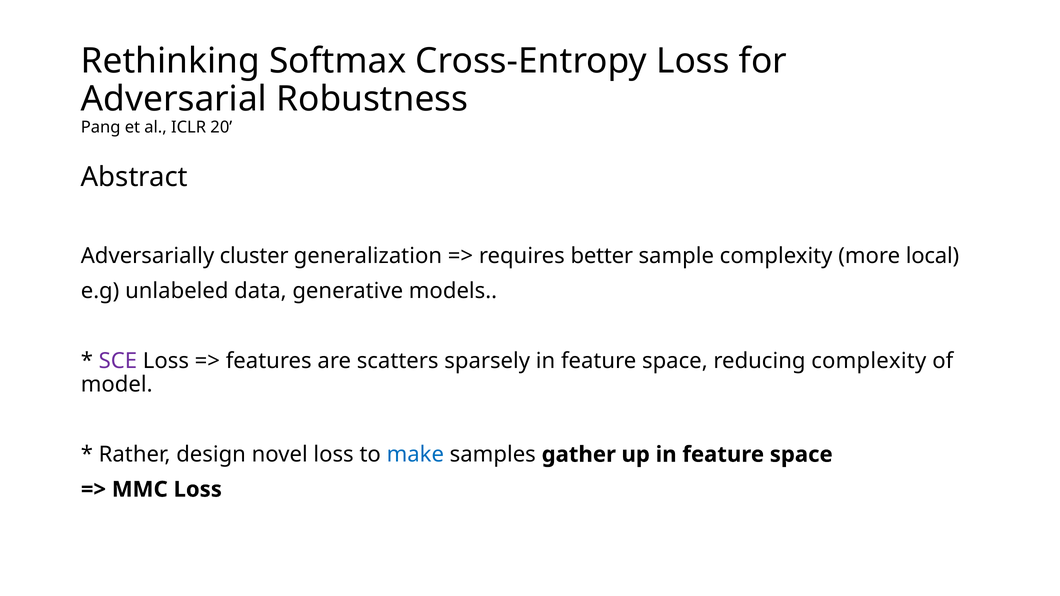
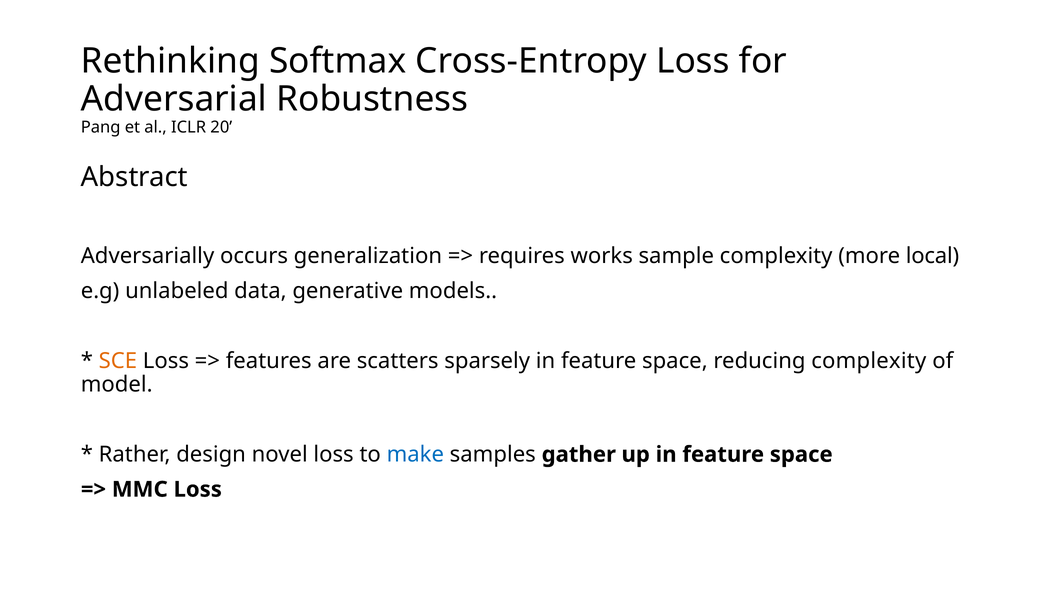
cluster: cluster -> occurs (254, 256)
better: better -> works (602, 256)
SCE colour: purple -> orange (118, 361)
